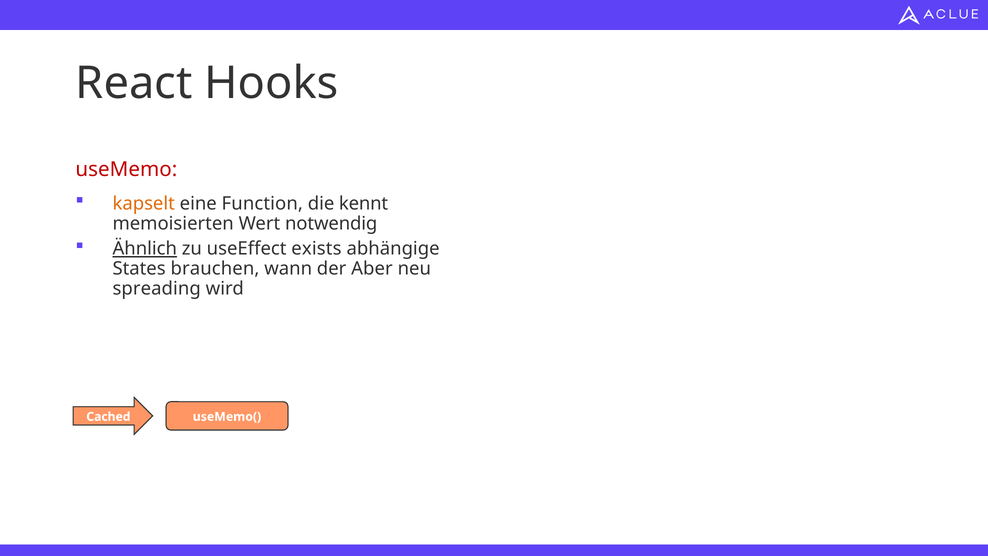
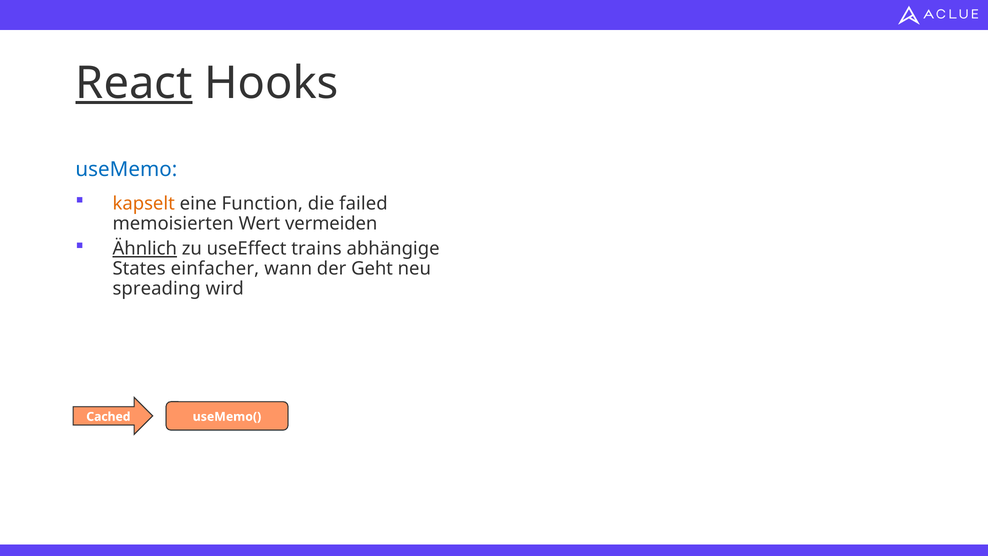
React underline: none -> present (134, 83)
useMemo colour: red -> blue (126, 169)
kennt: kennt -> failed (363, 204)
notwendig: notwendig -> vermeiden (331, 224)
exists: exists -> trains (316, 249)
brauchen: brauchen -> einfacher (215, 269)
Aber: Aber -> Geht (372, 269)
